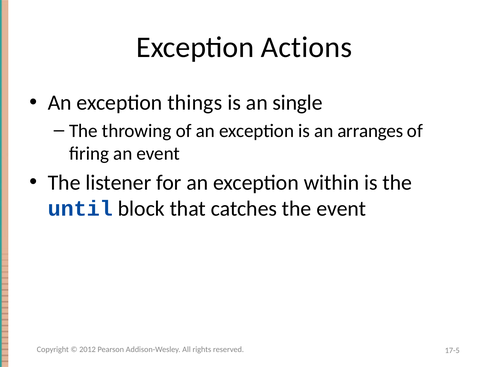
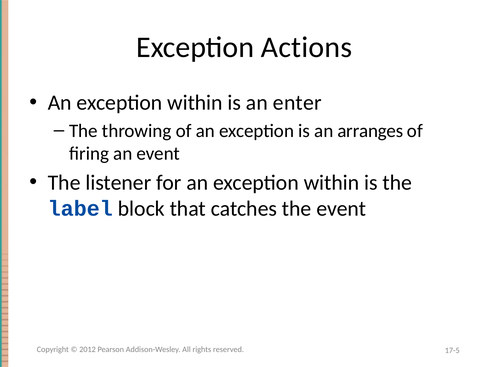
things: things -> within (195, 103)
single: single -> enter (297, 103)
until: until -> label (80, 209)
